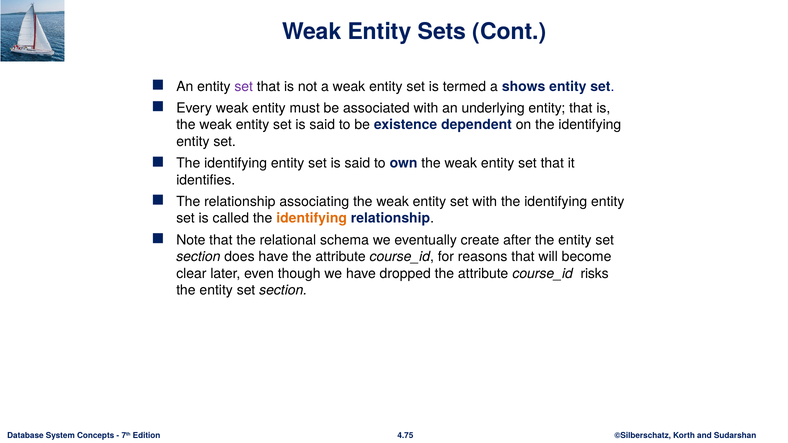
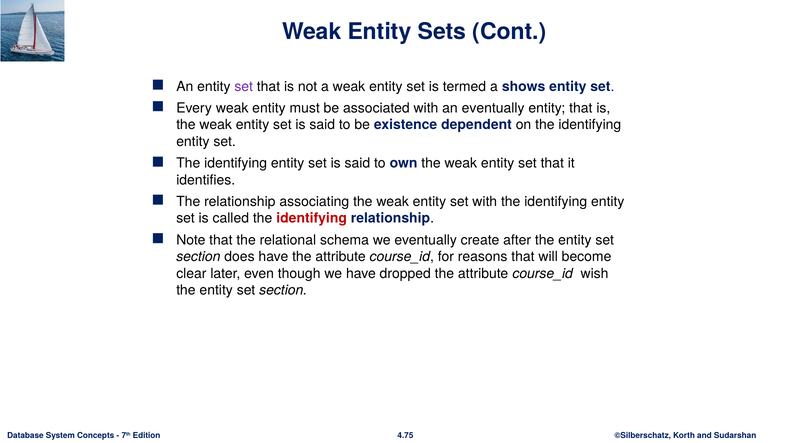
an underlying: underlying -> eventually (493, 108)
identifying colour: orange -> red (312, 218)
risks: risks -> wish (595, 274)
